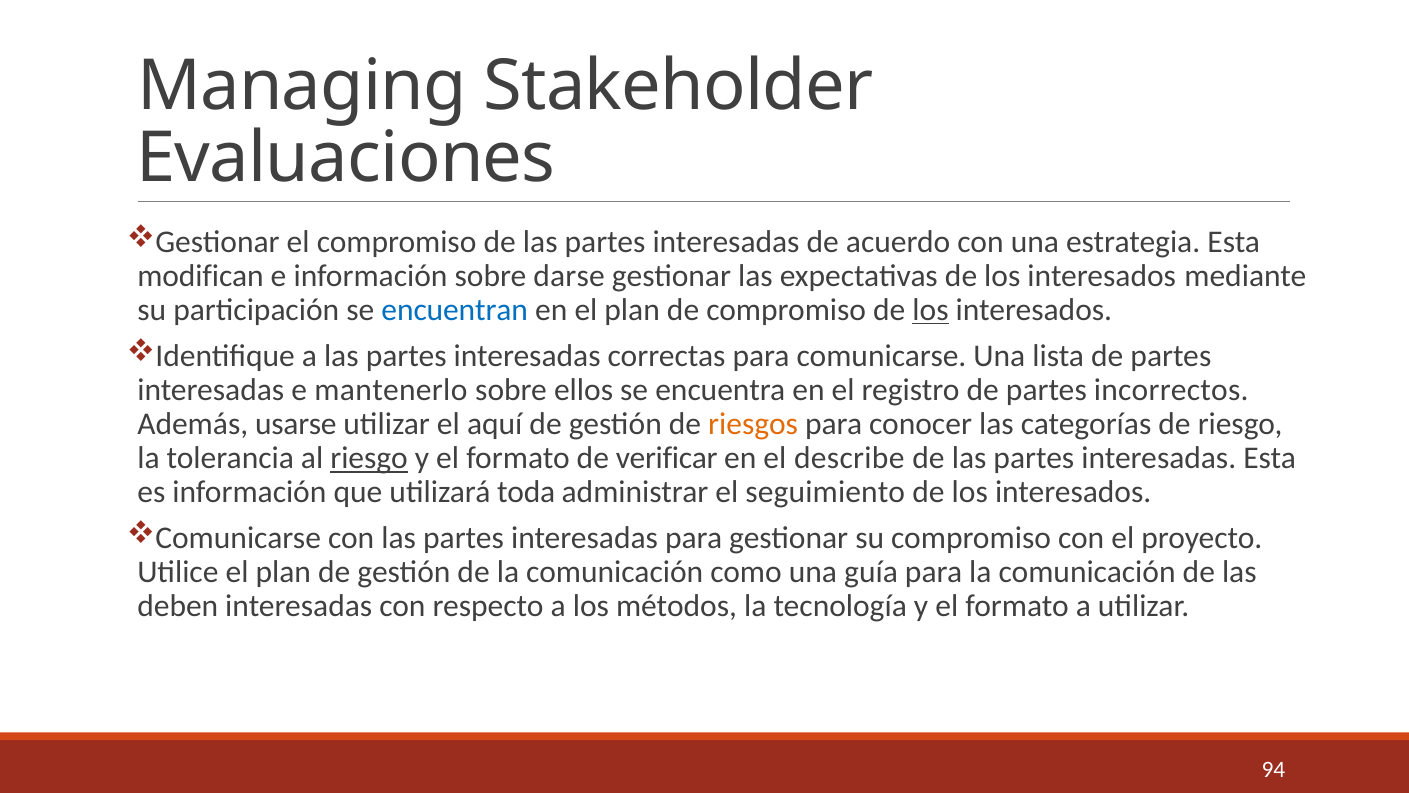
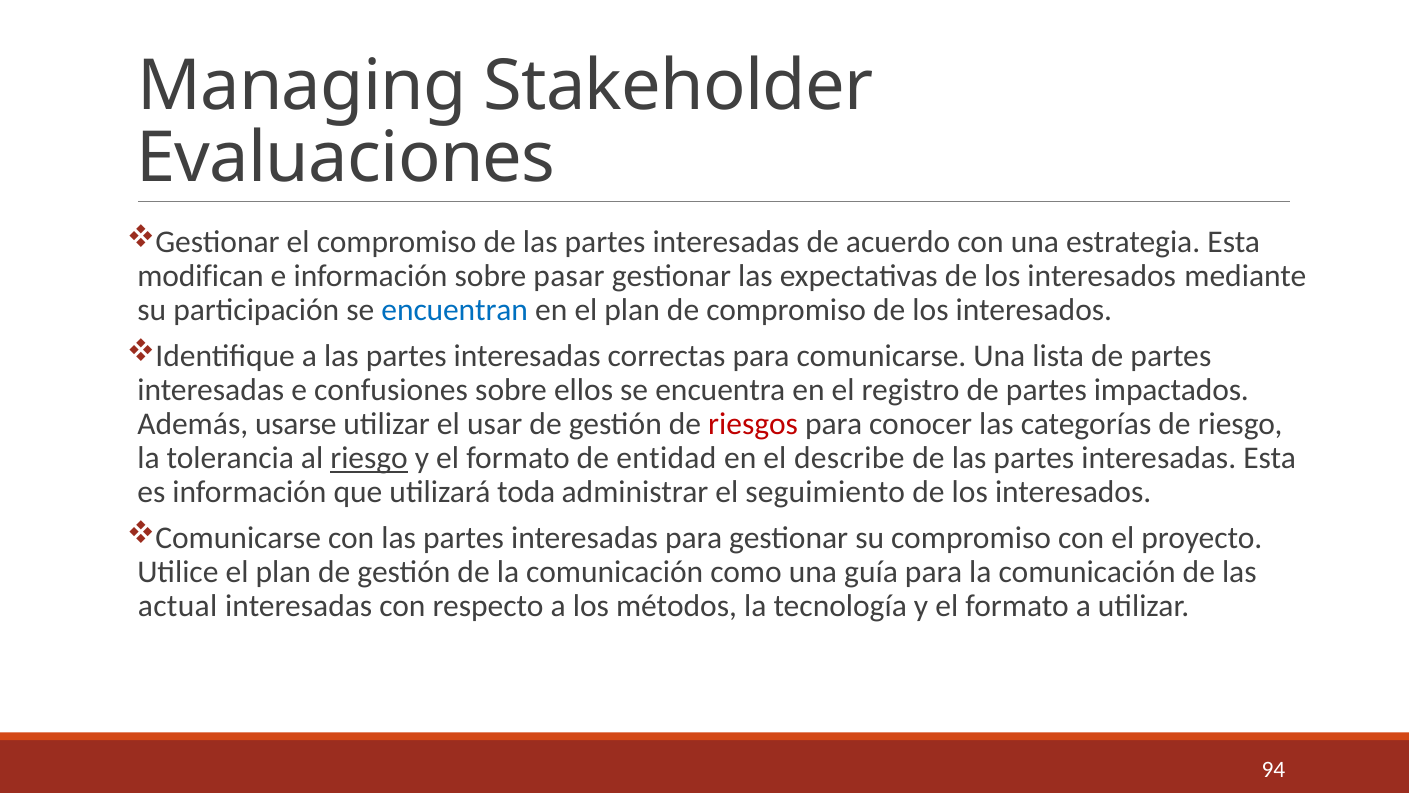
darse: darse -> pasar (569, 276)
los underline: present -> none (931, 310)
mantenerlo: mantenerlo -> confusiones (391, 390)
incorrectos: incorrectos -> impactados (1171, 390)
aquí: aquí -> usar (495, 424)
riesgos colour: orange -> red (753, 424)
verificar: verificar -> entidad (666, 458)
deben: deben -> actual (178, 606)
